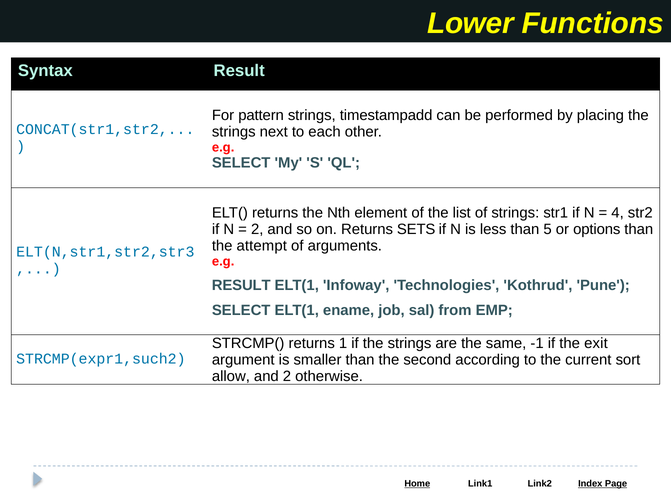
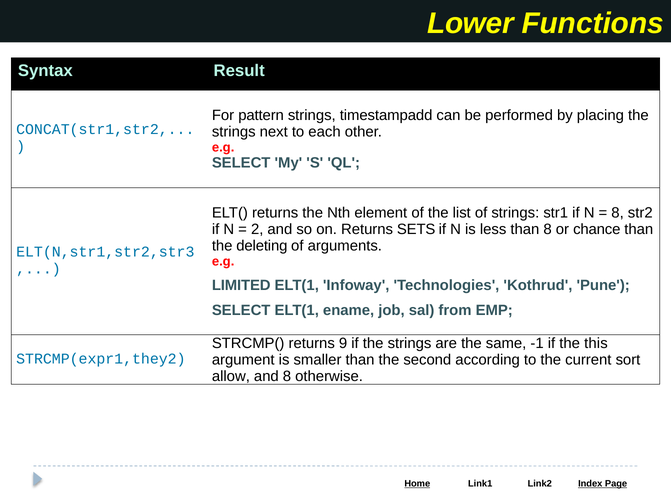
4: 4 -> 8 (618, 213)
than 5: 5 -> 8 (548, 229)
options: options -> chance (597, 229)
attempt: attempt -> deleting (262, 246)
RESULT: RESULT -> LIMITED (241, 285)
1: 1 -> 9 (343, 343)
exit: exit -> this (596, 343)
STRCMP(expr1,such2: STRCMP(expr1,such2 -> STRCMP(expr1,they2 (101, 359)
and 2: 2 -> 8 (287, 377)
